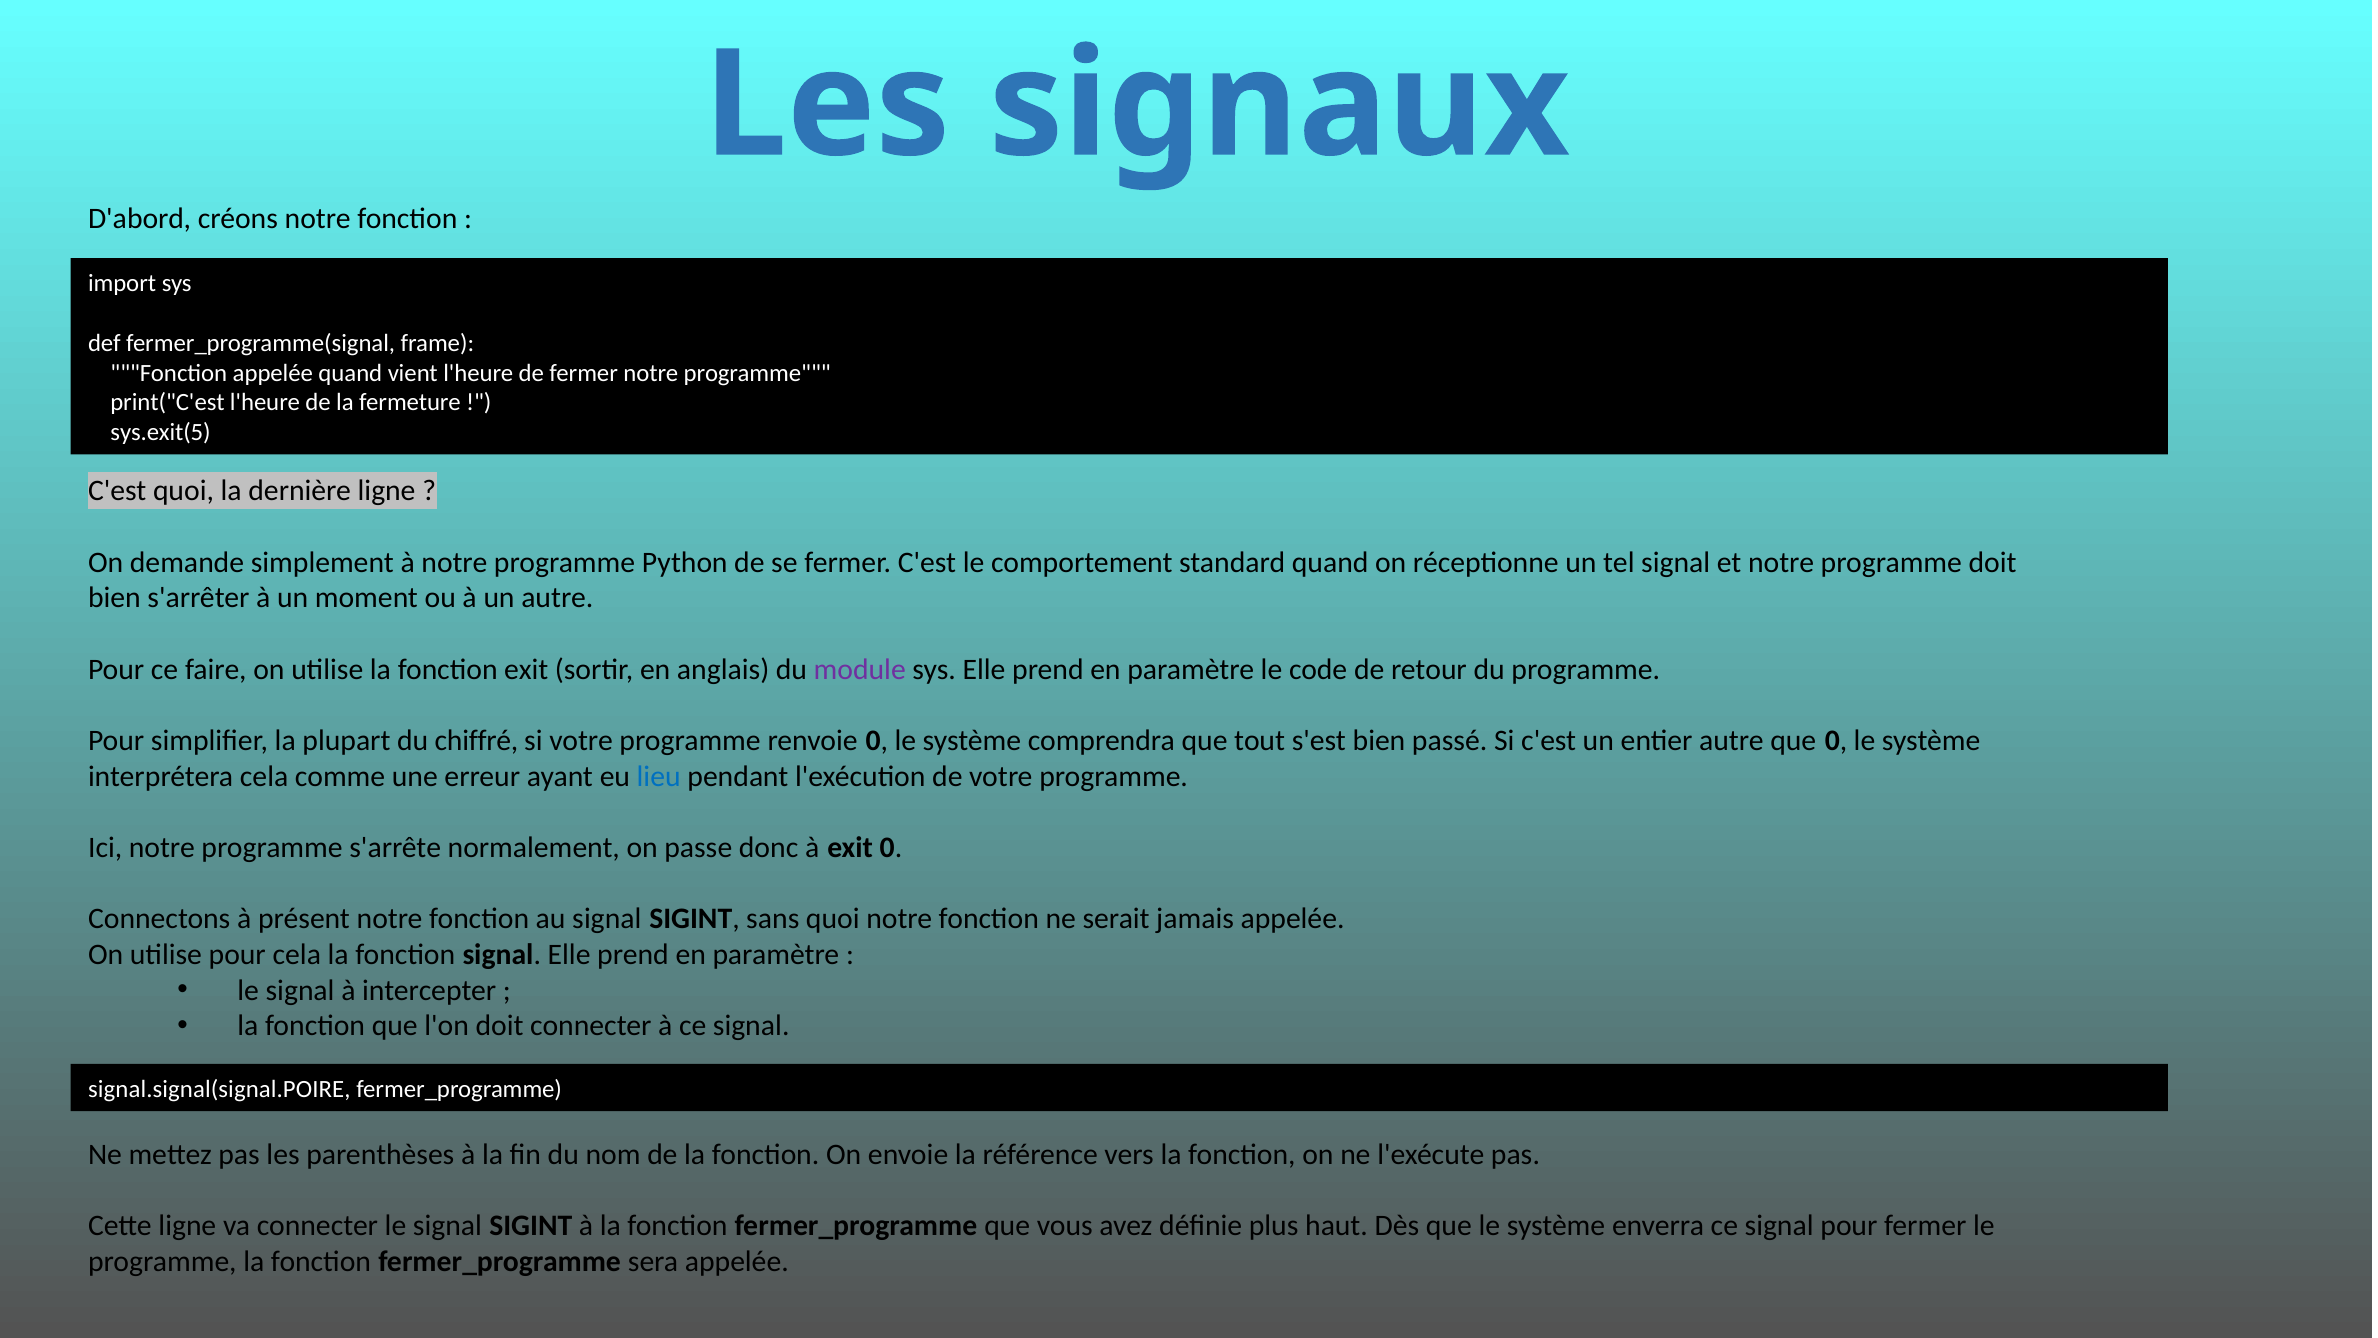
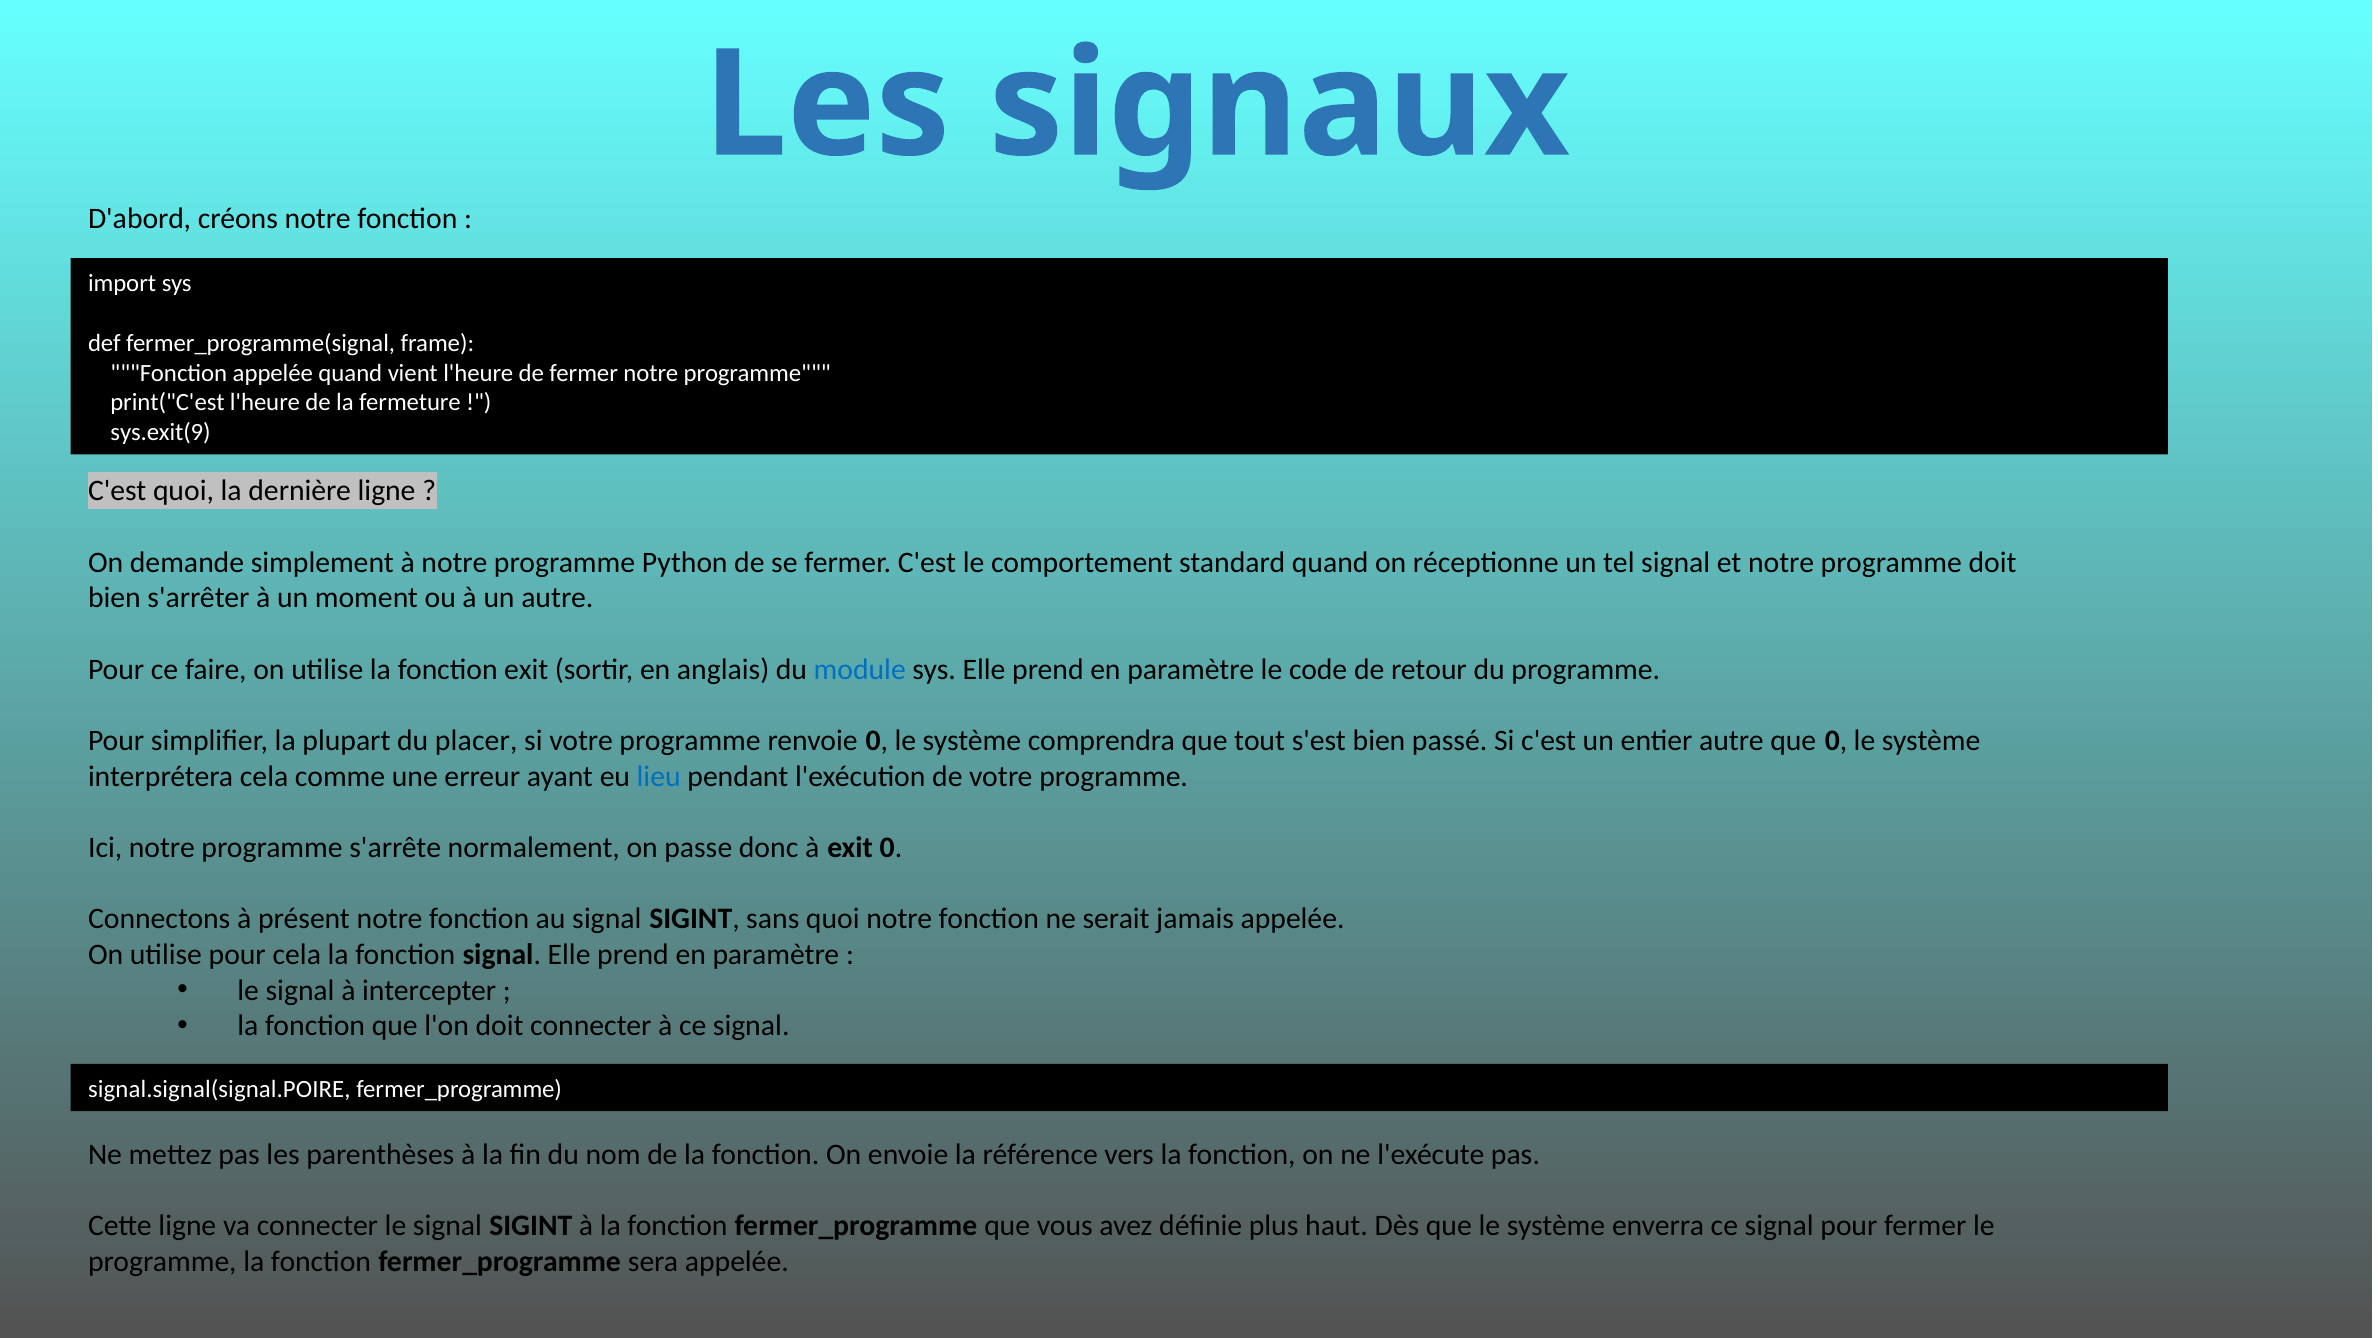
sys.exit(5: sys.exit(5 -> sys.exit(9 (161, 432)
module colour: purple -> blue (860, 669)
chiffré: chiffré -> placer (476, 740)
